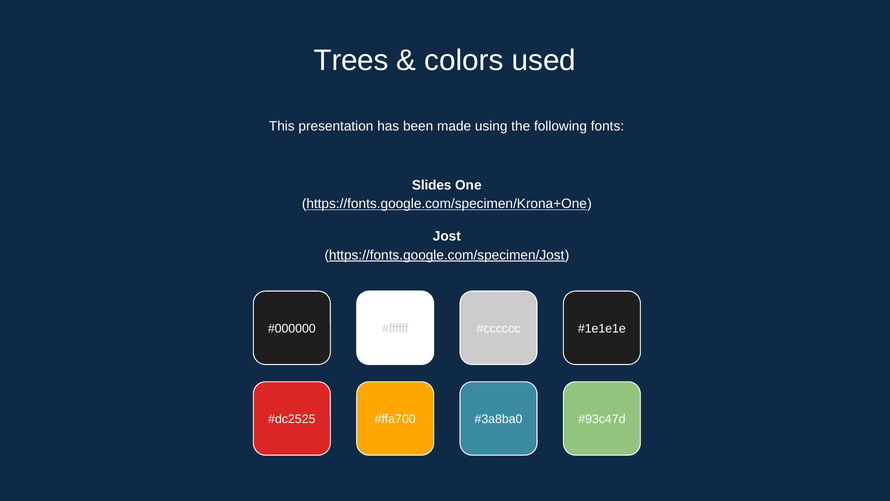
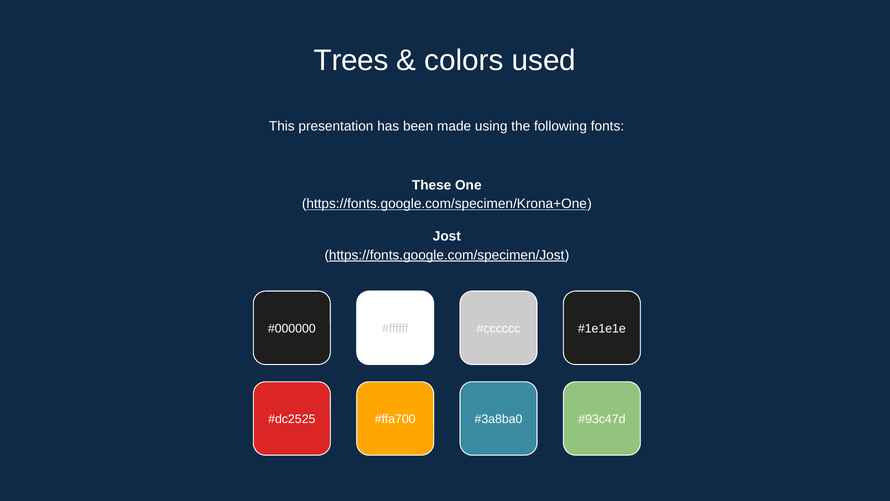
Slides: Slides -> These (432, 185)
